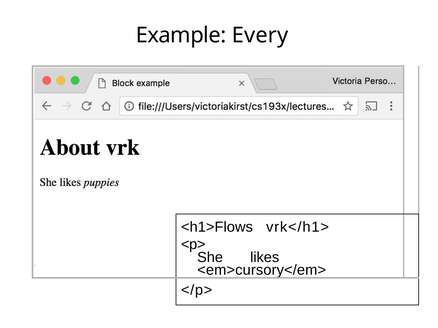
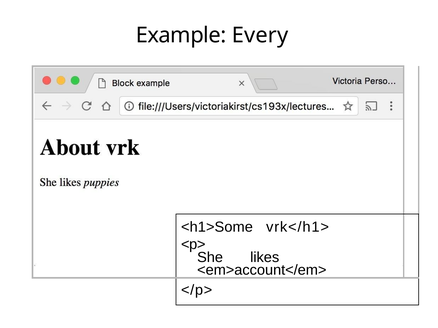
<h1>Flows: <h1>Flows -> <h1>Some (217, 227)
<em>cursory</em>: <em>cursory</em> -> <em>account</em> (262, 270)
